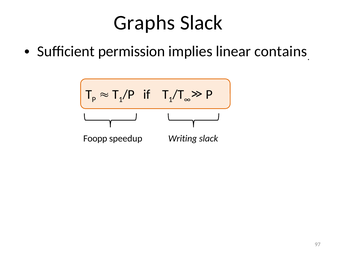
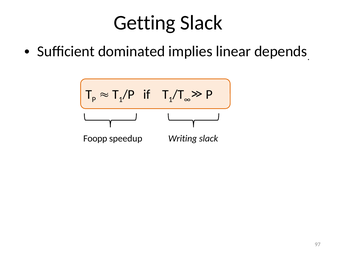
Graphs: Graphs -> Getting (145, 23)
permission: permission -> dominated (132, 51)
contains: contains -> depends (281, 51)
